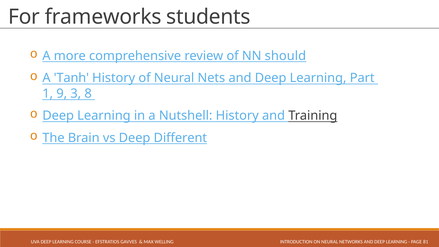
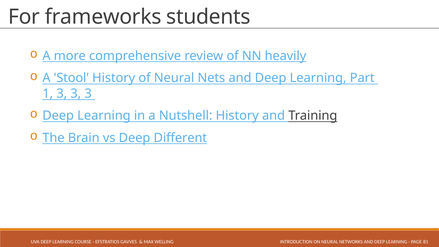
should: should -> heavily (285, 56)
Tanh: Tanh -> Stool (71, 78)
1 9: 9 -> 3 (62, 94)
8: 8 -> 3 (88, 94)
